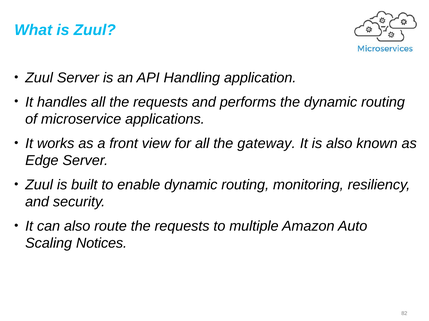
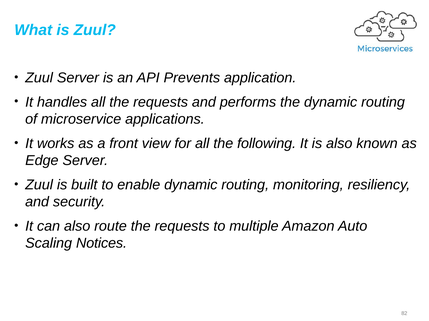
Handling: Handling -> Prevents (192, 78)
gateway: gateway -> following (267, 144)
